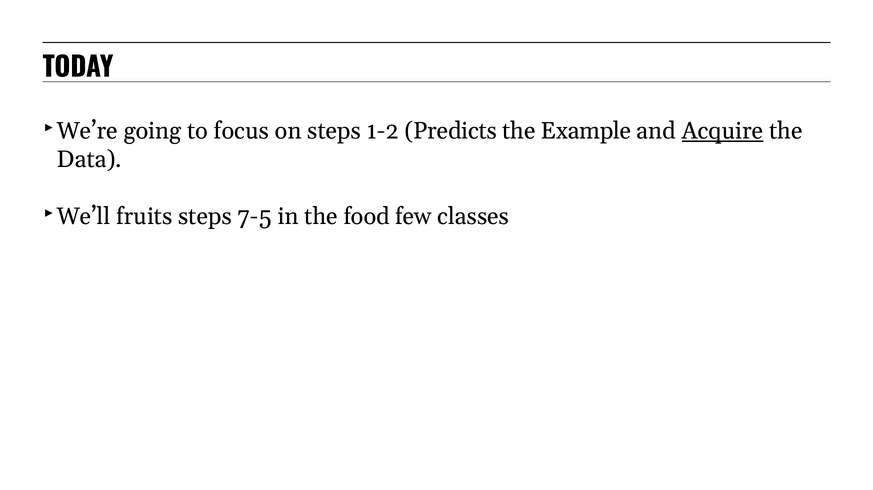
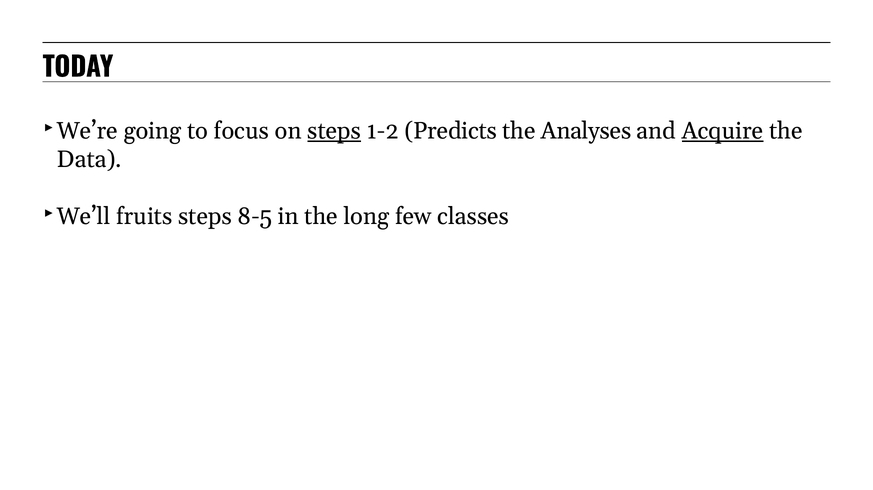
steps underline: none -> present (334, 131)
Example: Example -> Analyses (586, 131)
7-5: 7-5 -> 8-5 (255, 216)
food: food -> long (366, 216)
